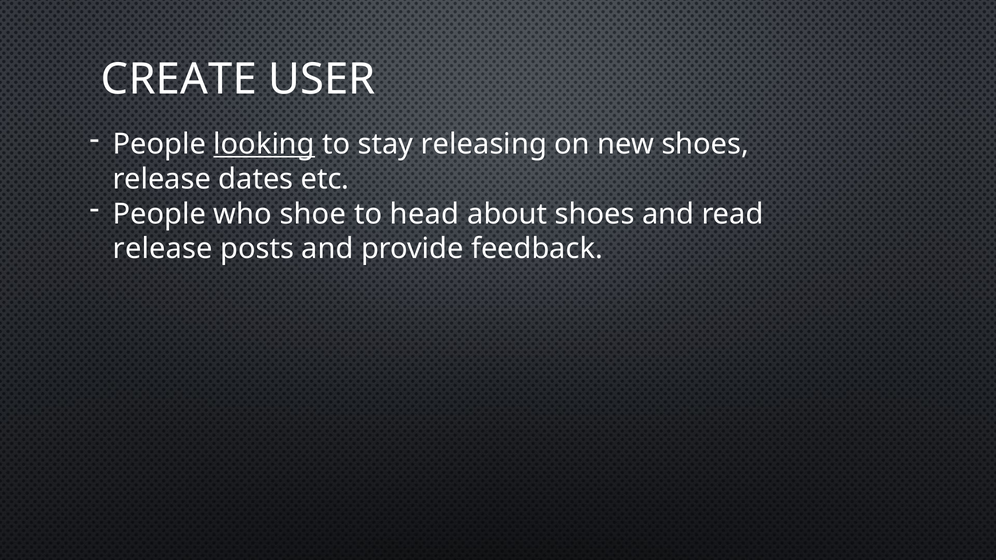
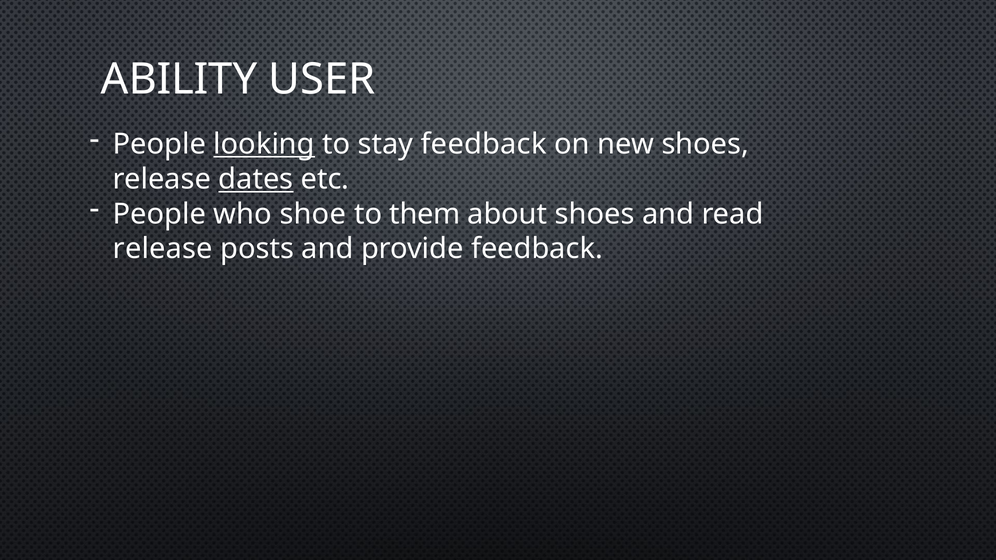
CREATE: CREATE -> ABILITY (179, 79)
stay releasing: releasing -> feedback (484, 144)
dates underline: none -> present (256, 179)
head: head -> them (425, 214)
